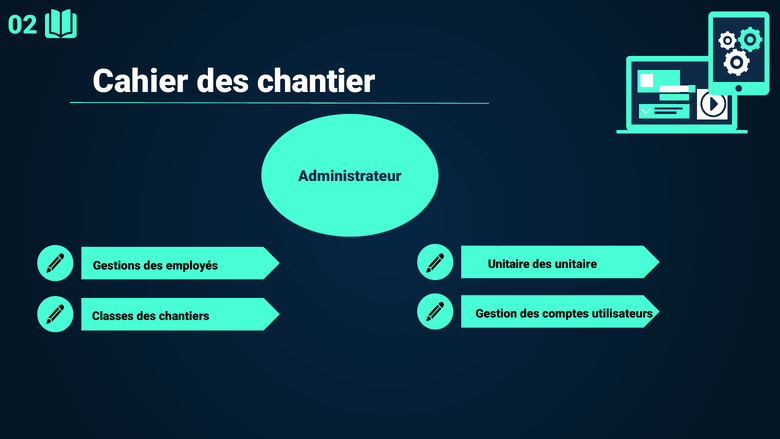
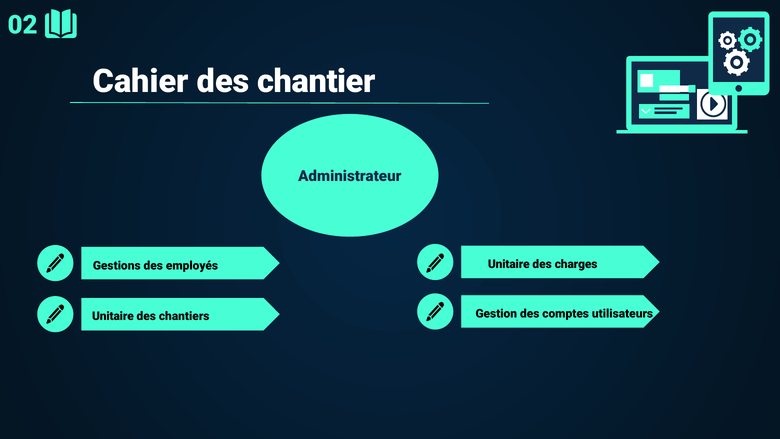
des unitaire: unitaire -> charges (576, 264)
Classes: Classes -> Unitaire (113, 316)
